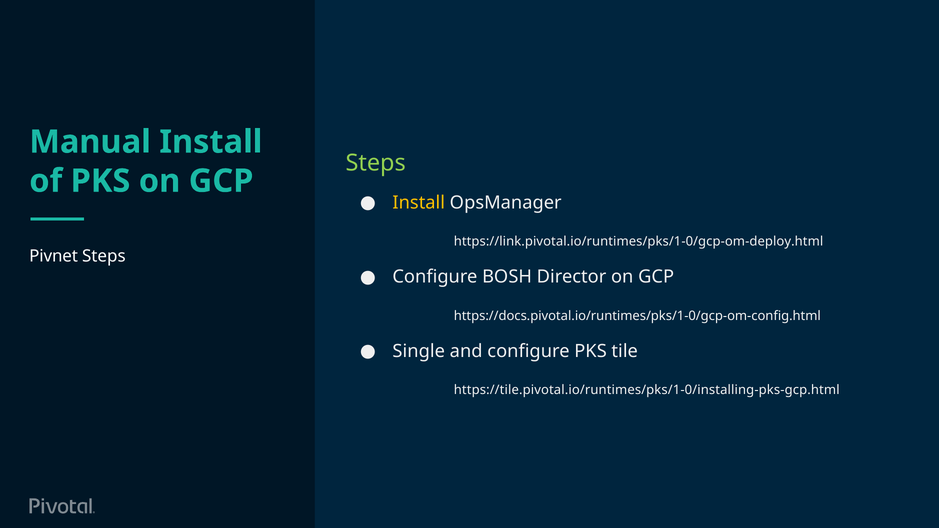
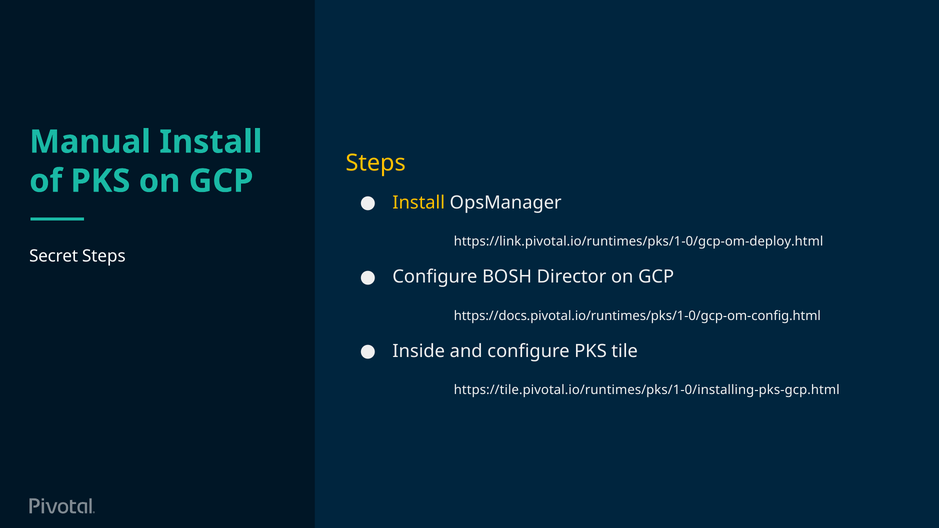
Steps colour: light green -> yellow (376, 163)
Pivnet: Pivnet -> Secret (54, 256)
Single: Single -> Inside (419, 351)
